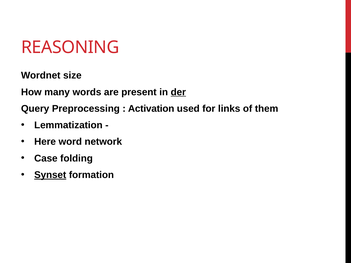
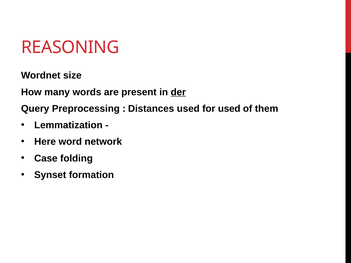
Activation: Activation -> Distances (151, 109)
for links: links -> used (229, 109)
Synset underline: present -> none (50, 175)
